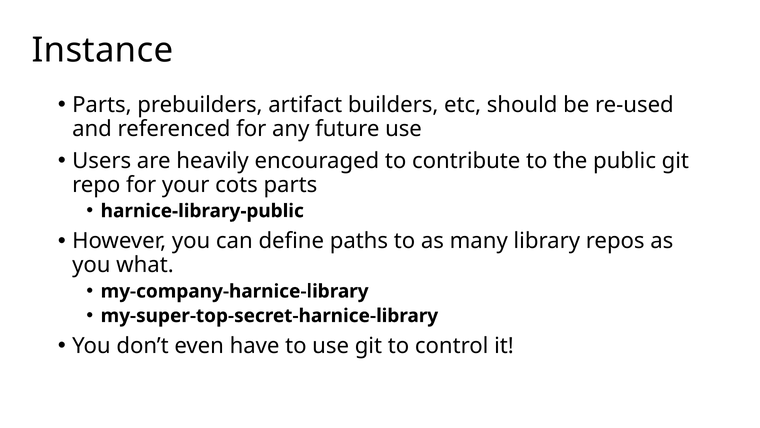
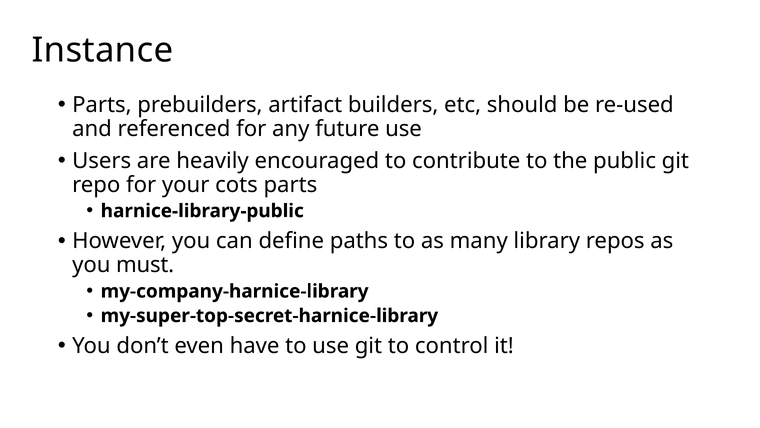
what: what -> must (145, 265)
